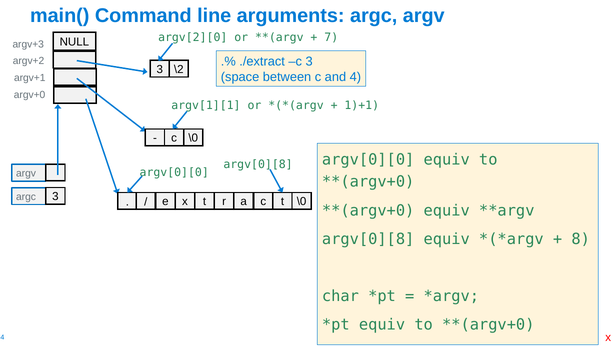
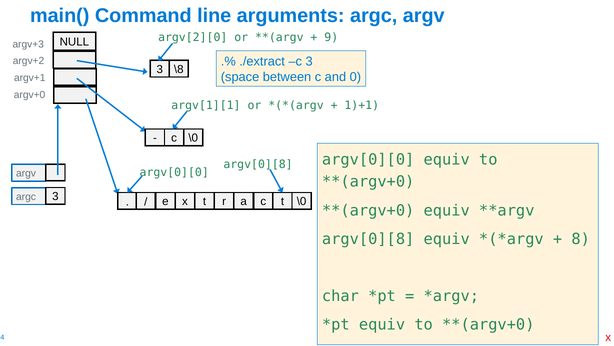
7: 7 -> 9 (331, 37)
\2: \2 -> \8 (179, 69)
4: 4 -> 0 (355, 77)
